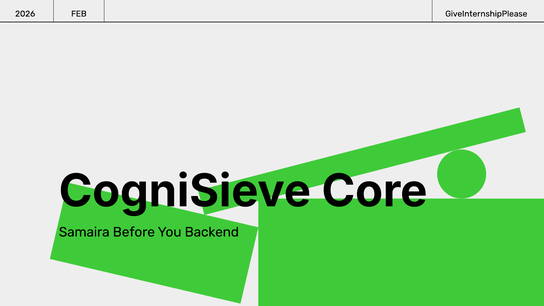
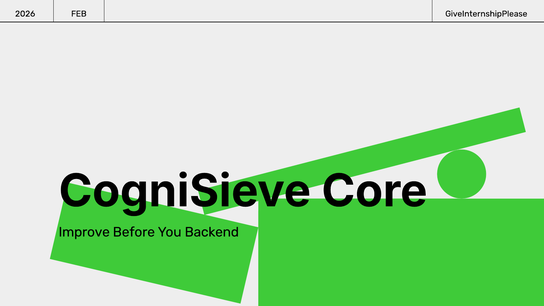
Samaira: Samaira -> Improve (84, 232)
